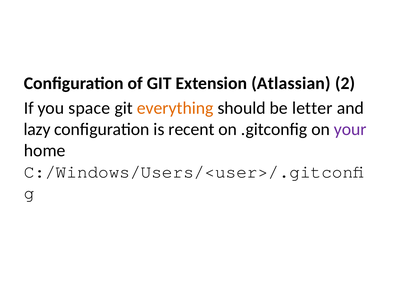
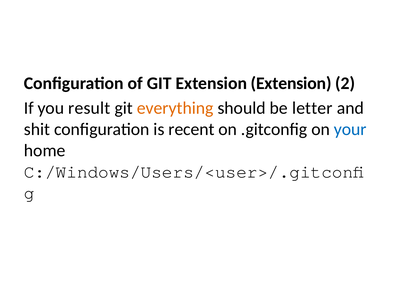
Extension Atlassian: Atlassian -> Extension (291, 83)
space: space -> result (89, 108)
lazy: lazy -> shit (37, 129)
your colour: purple -> blue (350, 129)
